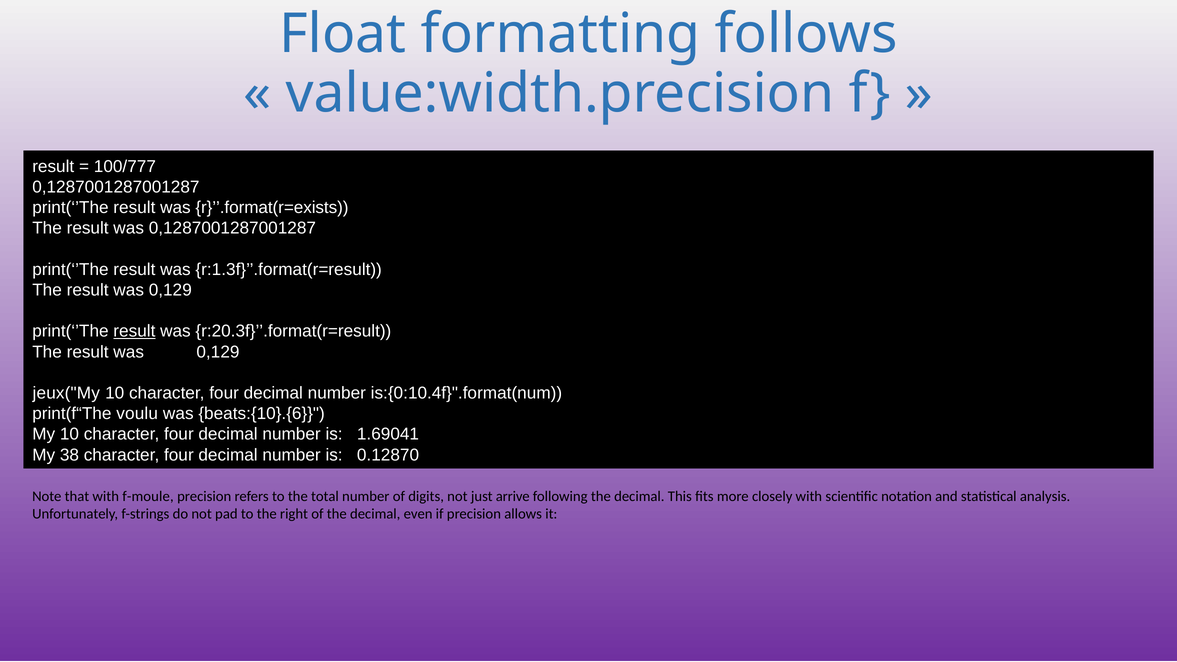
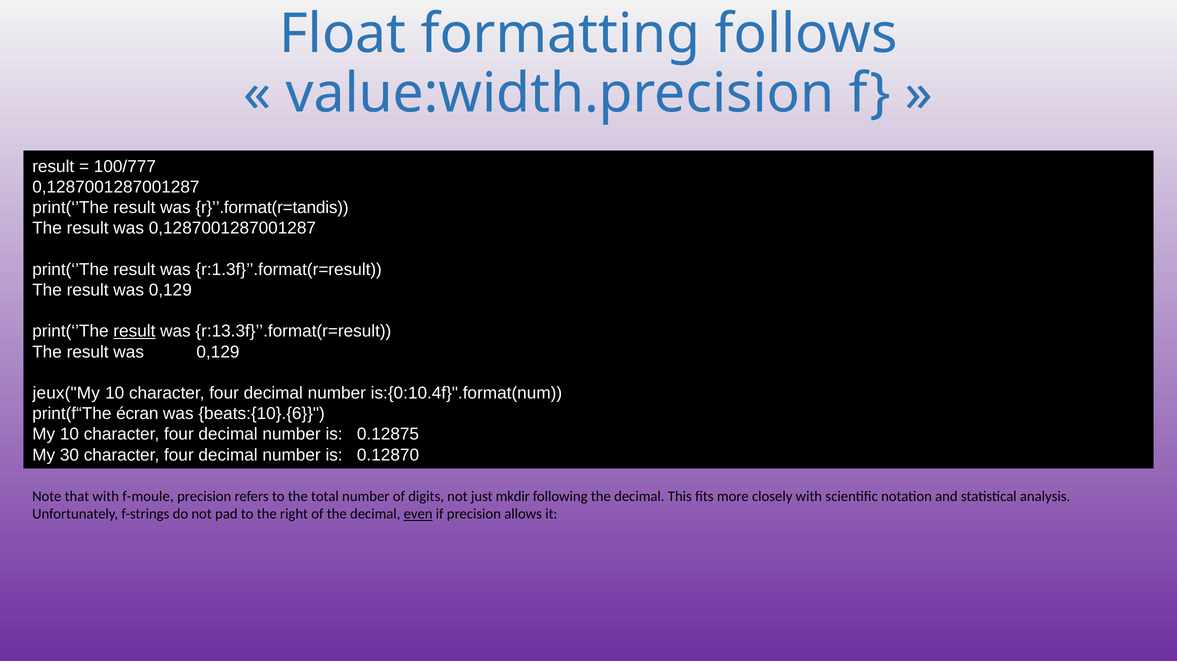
r}’’.format(r=exists: r}’’.format(r=exists -> r}’’.format(r=tandis (272, 208)
r:20.3f}’’.format(r=result: r:20.3f}’’.format(r=result -> r:13.3f}’’.format(r=result (293, 331)
voulu: voulu -> écran (137, 414)
1.69041: 1.69041 -> 0.12875 (388, 434)
38: 38 -> 30 (69, 455)
arrive: arrive -> mkdir (513, 496)
even underline: none -> present (418, 514)
